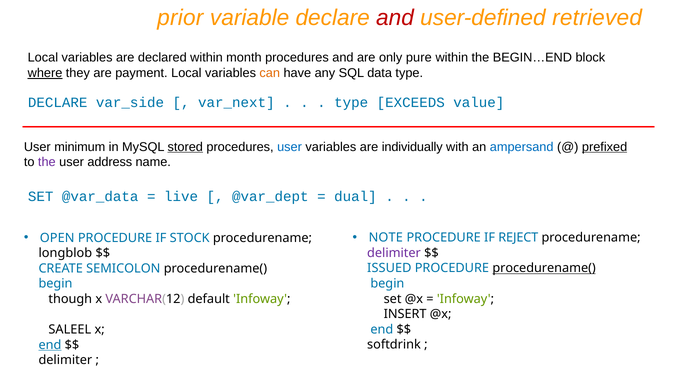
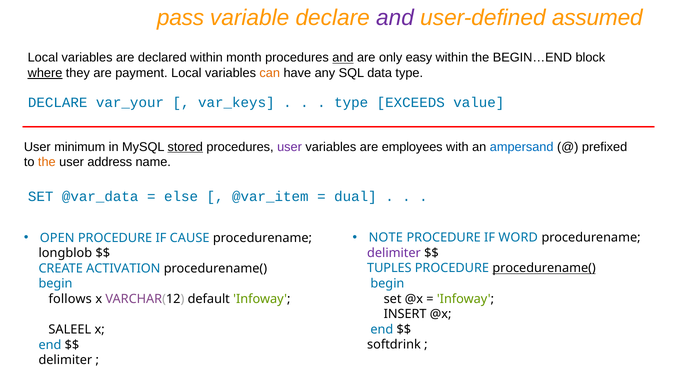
prior: prior -> pass (181, 18)
and colour: red -> purple (395, 18)
retrieved: retrieved -> assumed (597, 18)
and underline: none -> present (343, 58)
pure: pure -> easy (419, 58)
var_side: var_side -> var_your (130, 103)
var_next: var_next -> var_keys (236, 103)
user colour: blue -> purple (290, 147)
individually: individually -> employees (412, 147)
prefixed underline: present -> none (605, 147)
the colour: purple -> orange (47, 162)
live: live -> else (181, 197)
@var_dept: @var_dept -> @var_item (270, 197)
REJECT: REJECT -> WORD (518, 238)
STOCK: STOCK -> CAUSE (190, 238)
ISSUED: ISSUED -> TUPLES (389, 268)
SEMICOLON: SEMICOLON -> ACTIVATION (123, 268)
though: though -> follows (70, 299)
end underline: present -> none (50, 345)
